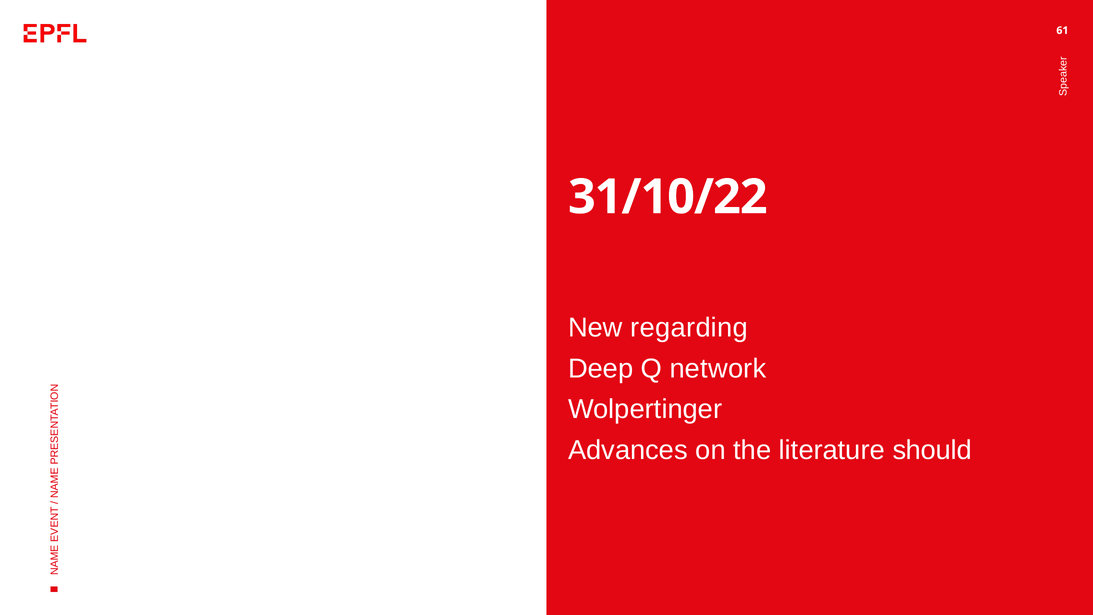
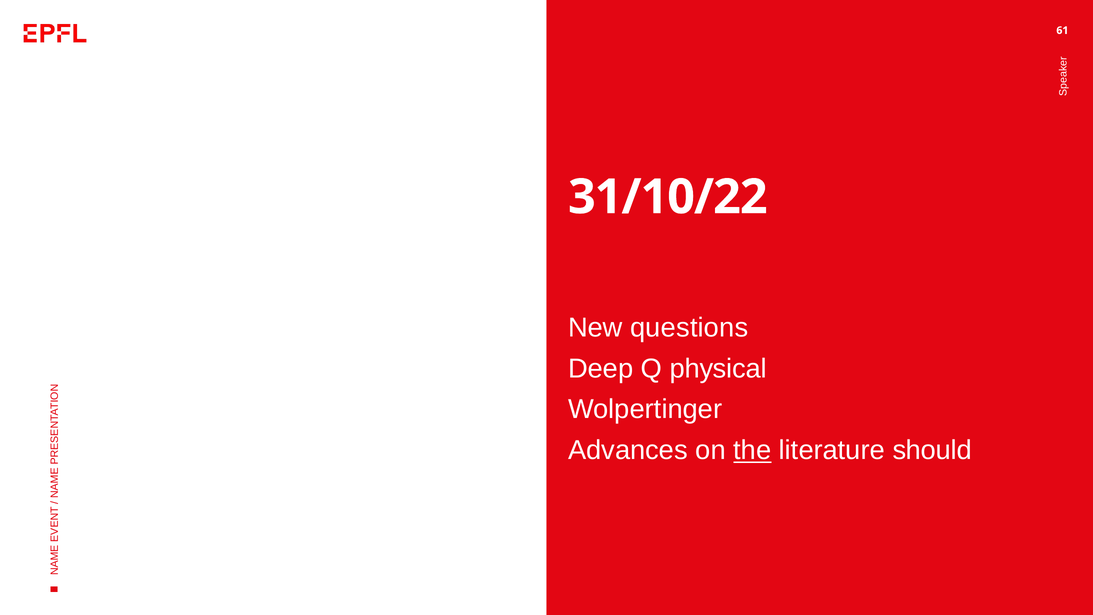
regarding: regarding -> questions (689, 327)
network: network -> physical (718, 368)
the underline: none -> present (752, 450)
